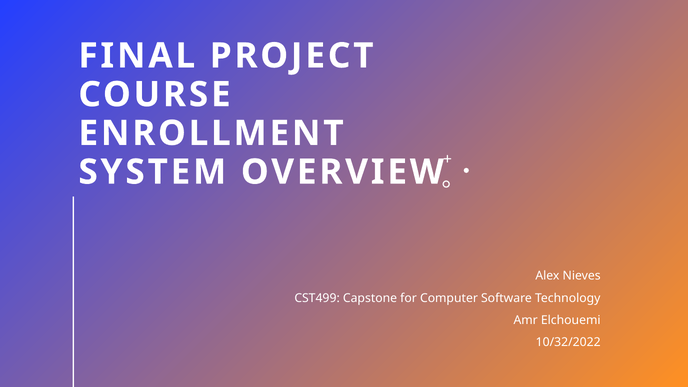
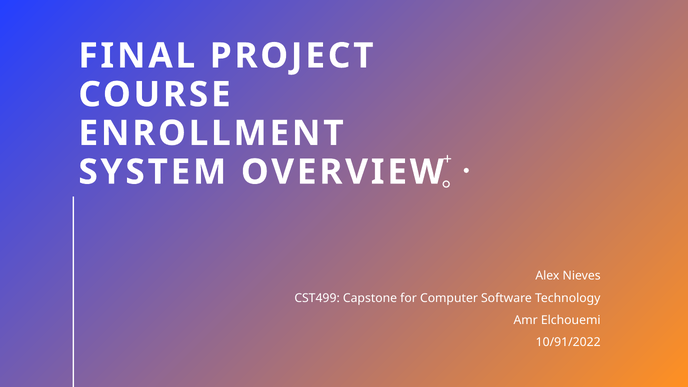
10/32/2022: 10/32/2022 -> 10/91/2022 (568, 342)
